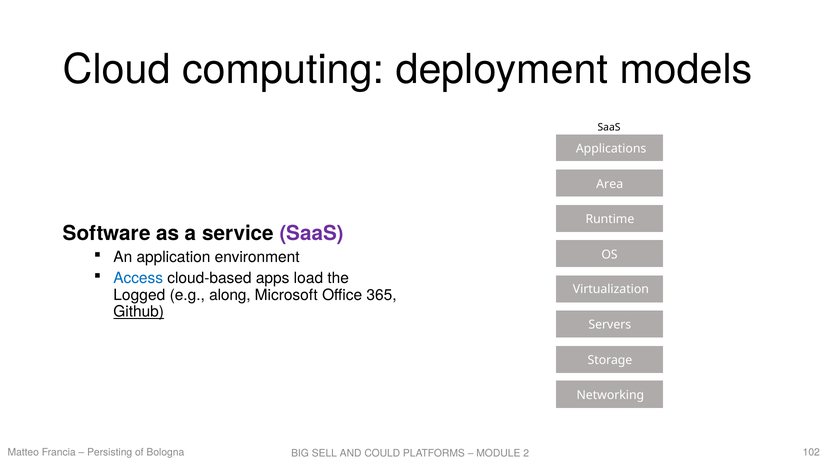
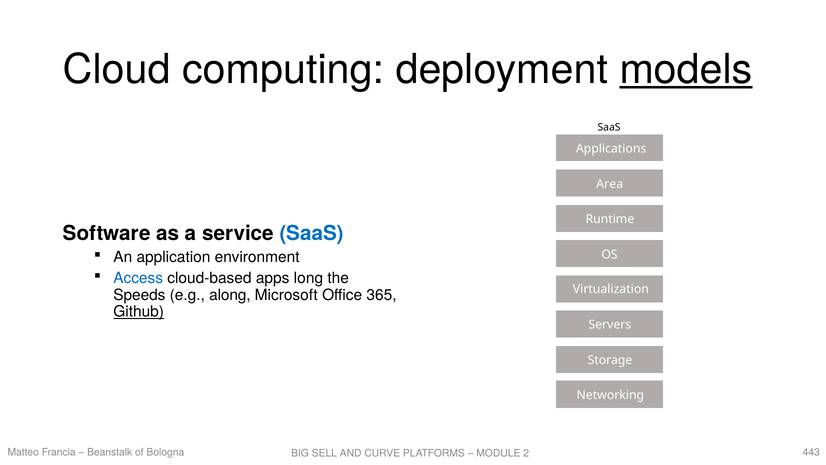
models underline: none -> present (686, 69)
SaaS colour: purple -> blue (312, 233)
load: load -> long (308, 278)
Logged: Logged -> Speeds (139, 295)
Persisting: Persisting -> Beanstalk (110, 452)
102: 102 -> 443 (811, 452)
COULD: COULD -> CURVE (382, 453)
